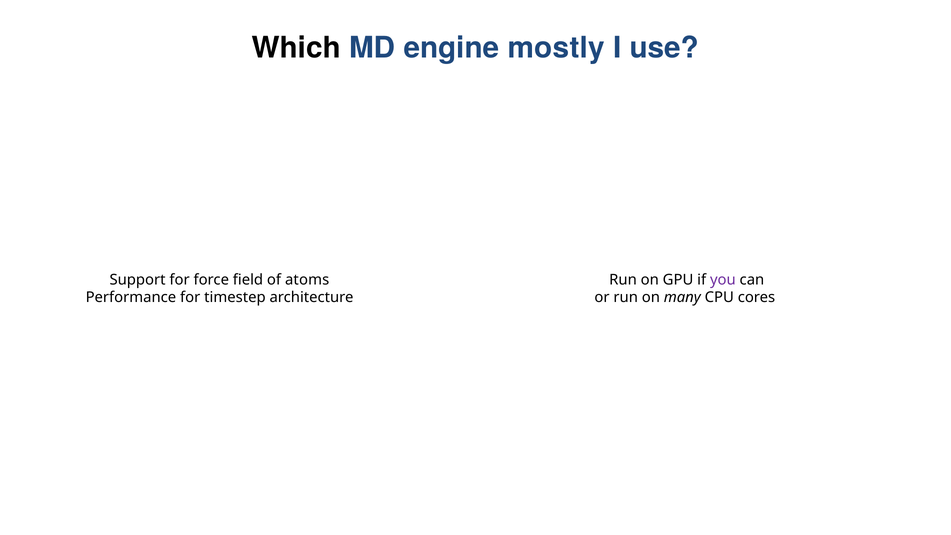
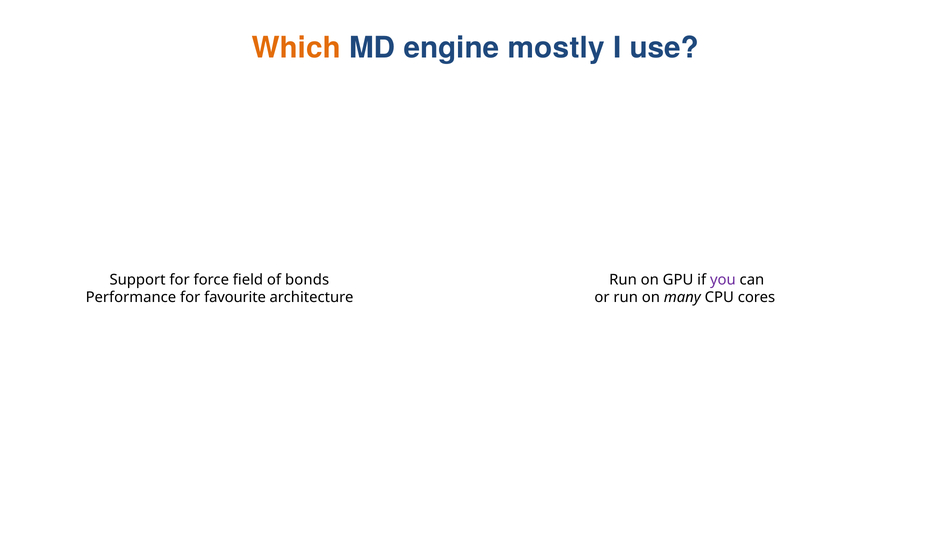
Which colour: black -> orange (296, 48)
atoms: atoms -> bonds (307, 280)
timestep: timestep -> favourite (235, 297)
